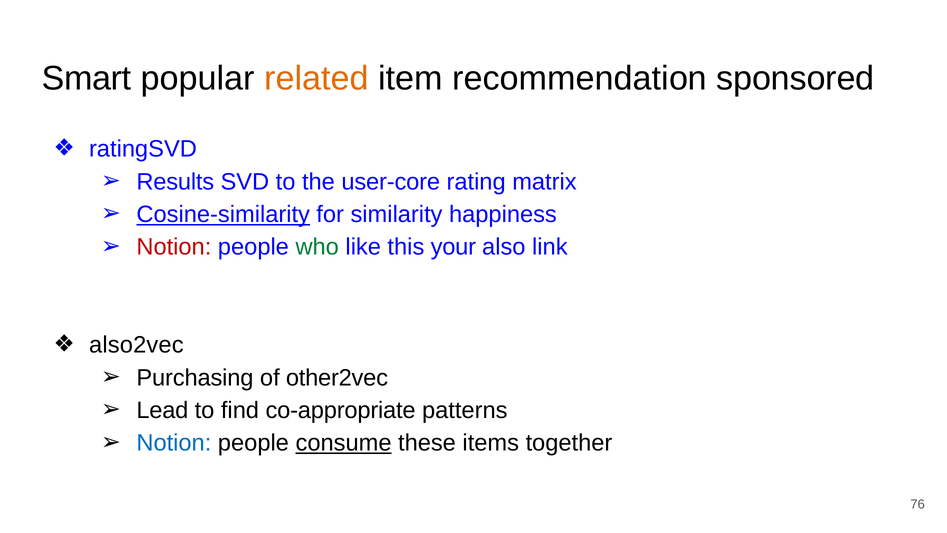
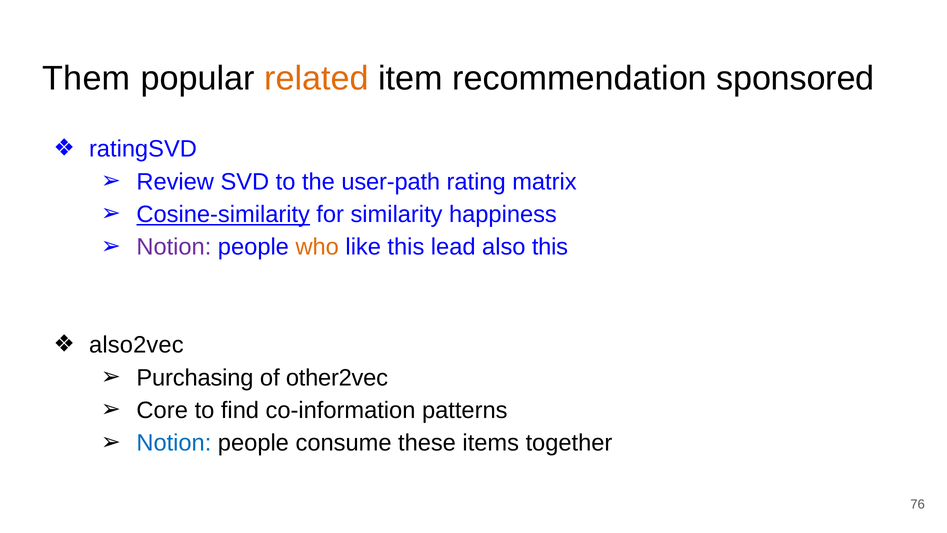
Smart: Smart -> Them (86, 78)
Results: Results -> Review (175, 182)
user-core: user-core -> user-path (391, 182)
Notion colour: red -> purple (174, 247)
who colour: green -> orange (317, 247)
your: your -> lead (453, 247)
also link: link -> this (550, 247)
Lead: Lead -> Core (162, 410)
co-appropriate: co-appropriate -> co-information (340, 410)
consume underline: present -> none (344, 443)
